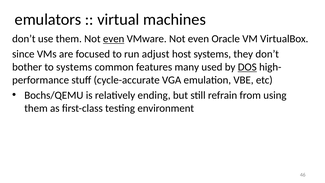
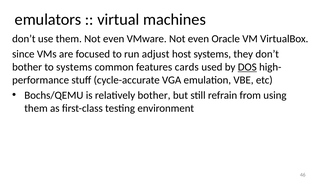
even underline: present -> none (114, 39)
many: many -> cards (187, 67)
relatively ending: ending -> bother (154, 95)
